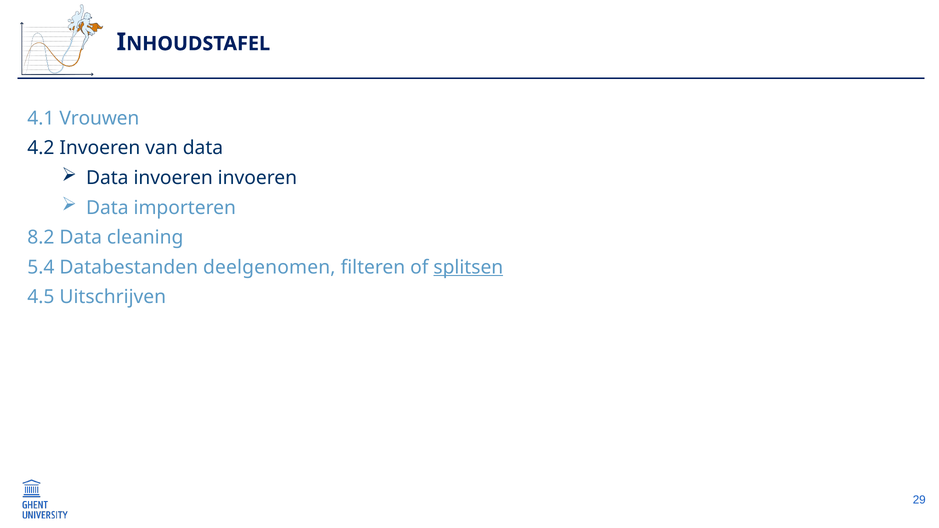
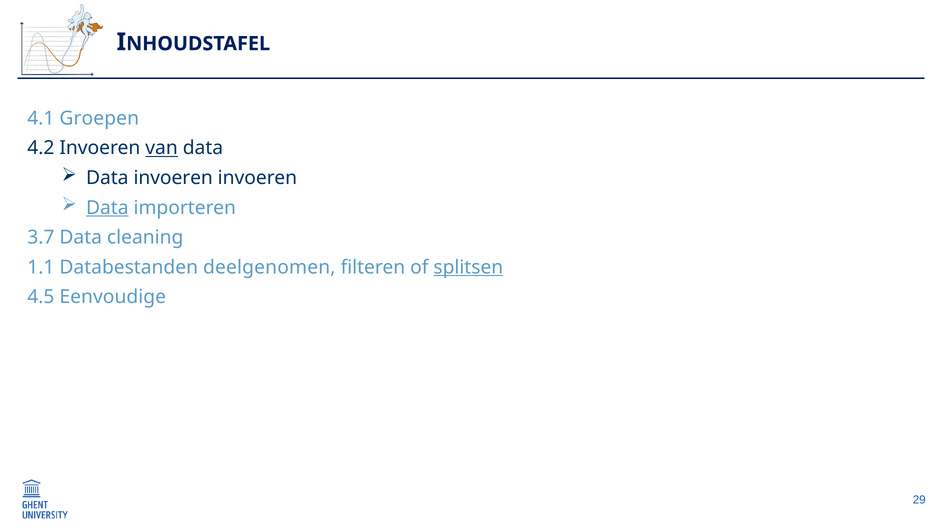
Vrouwen: Vrouwen -> Groepen (99, 118)
van underline: none -> present (162, 148)
Data underline: none -> present (107, 208)
8.2: 8.2 -> 3.7 (41, 238)
5.4: 5.4 -> 1.1 (41, 267)
Uitschrijven: Uitschrijven -> Eenvoudige (113, 297)
